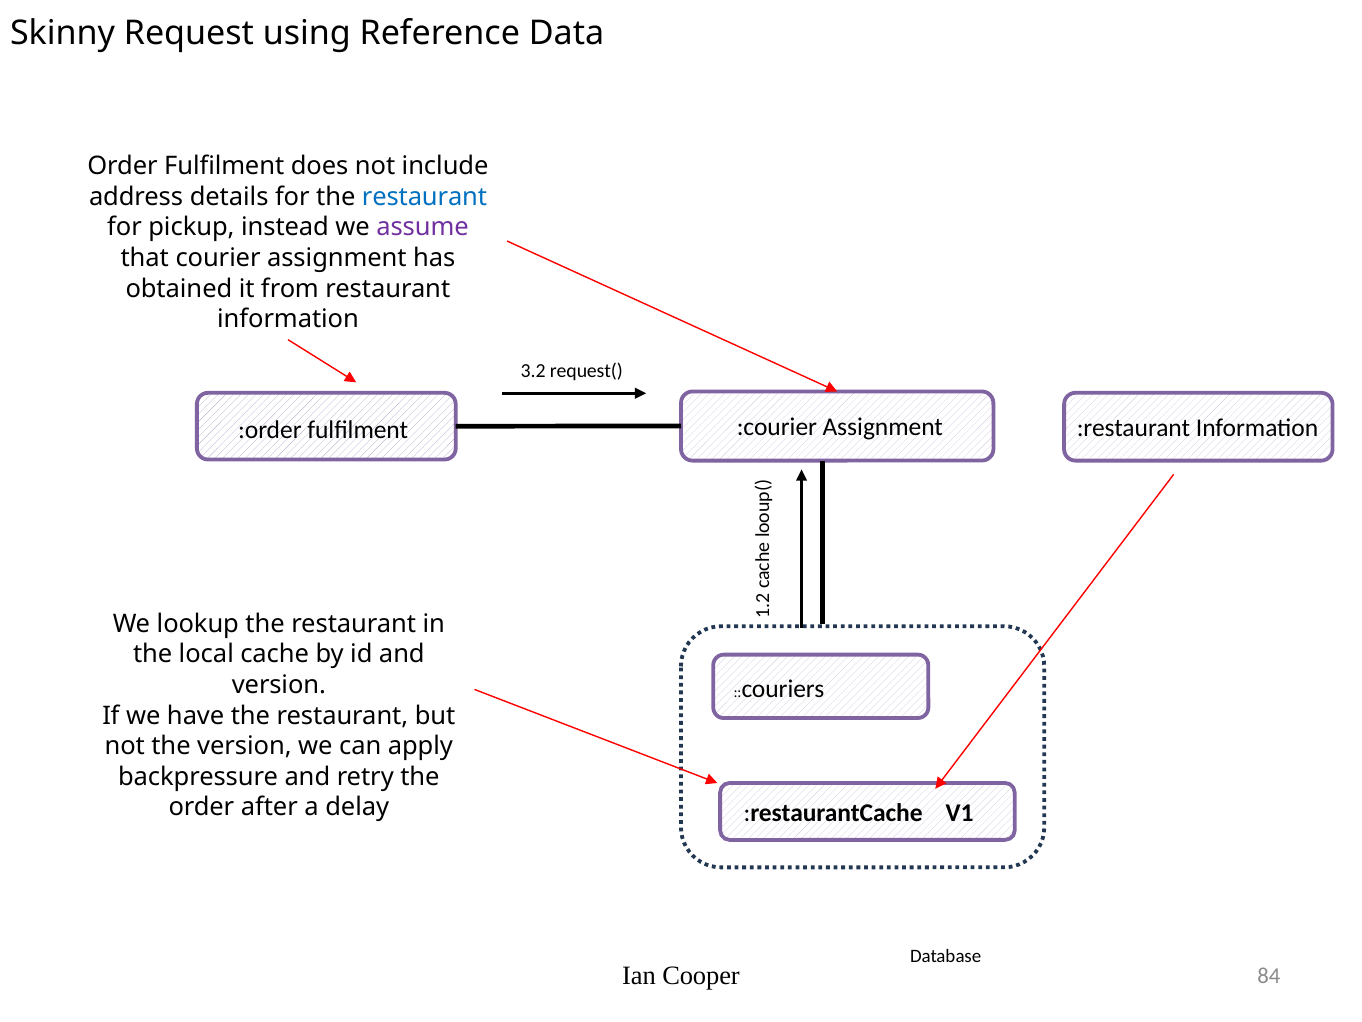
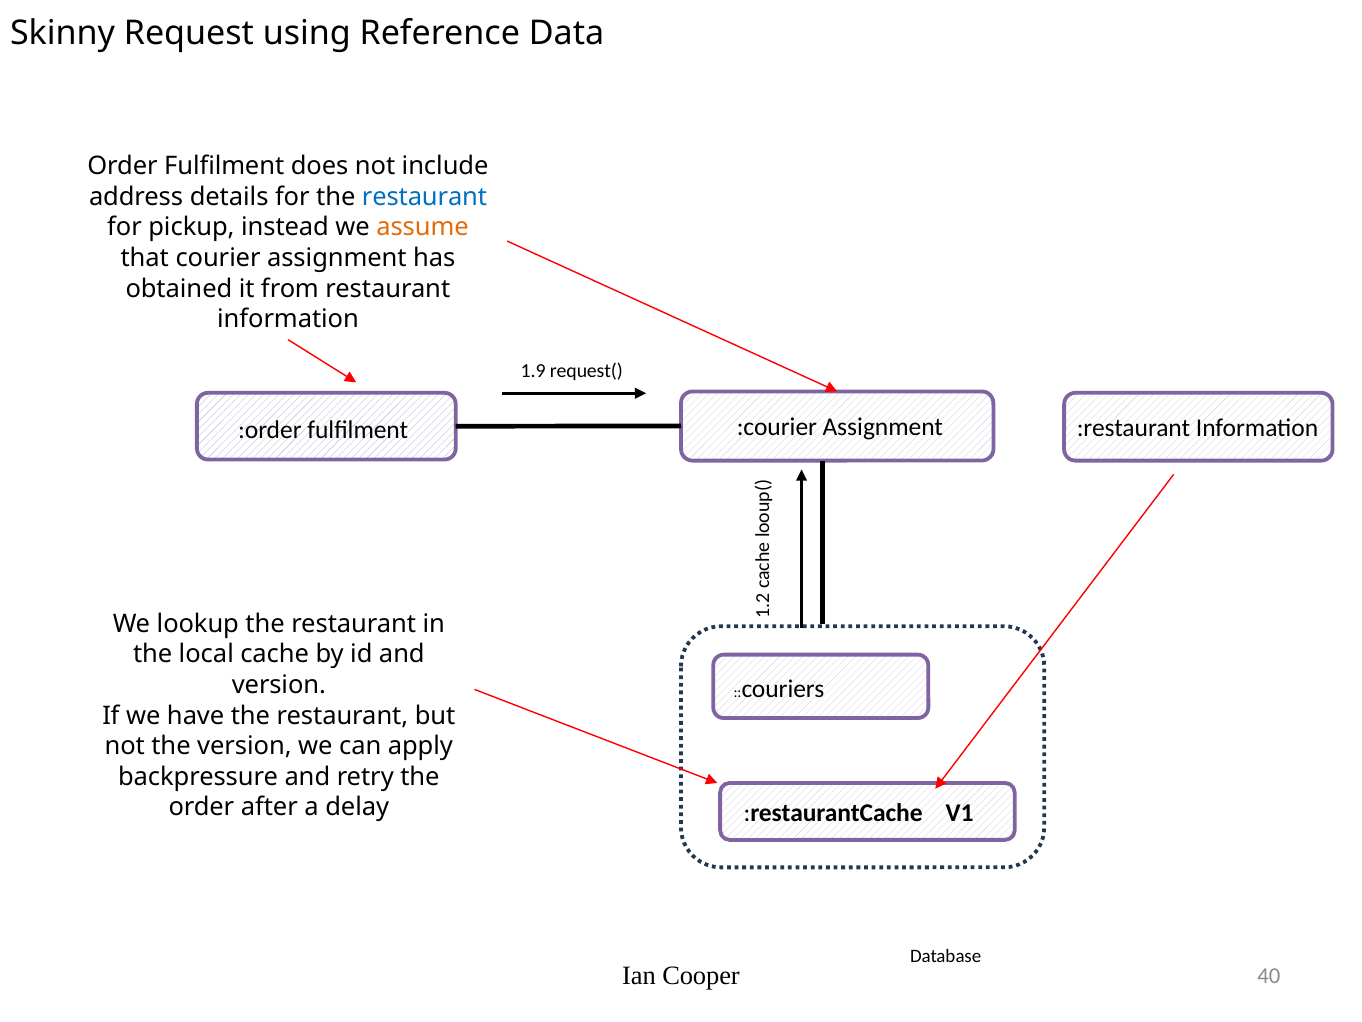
assume colour: purple -> orange (423, 227)
3.2: 3.2 -> 1.9 (533, 371)
84: 84 -> 40 (1269, 975)
